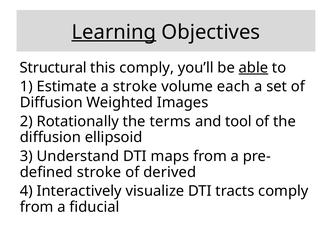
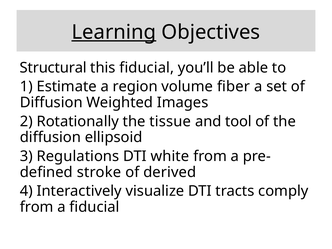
this comply: comply -> fiducial (147, 68)
able underline: present -> none (253, 68)
a stroke: stroke -> region (135, 87)
each: each -> fiber (233, 87)
terms: terms -> tissue (170, 121)
Understand: Understand -> Regulations (78, 156)
maps: maps -> white (170, 156)
